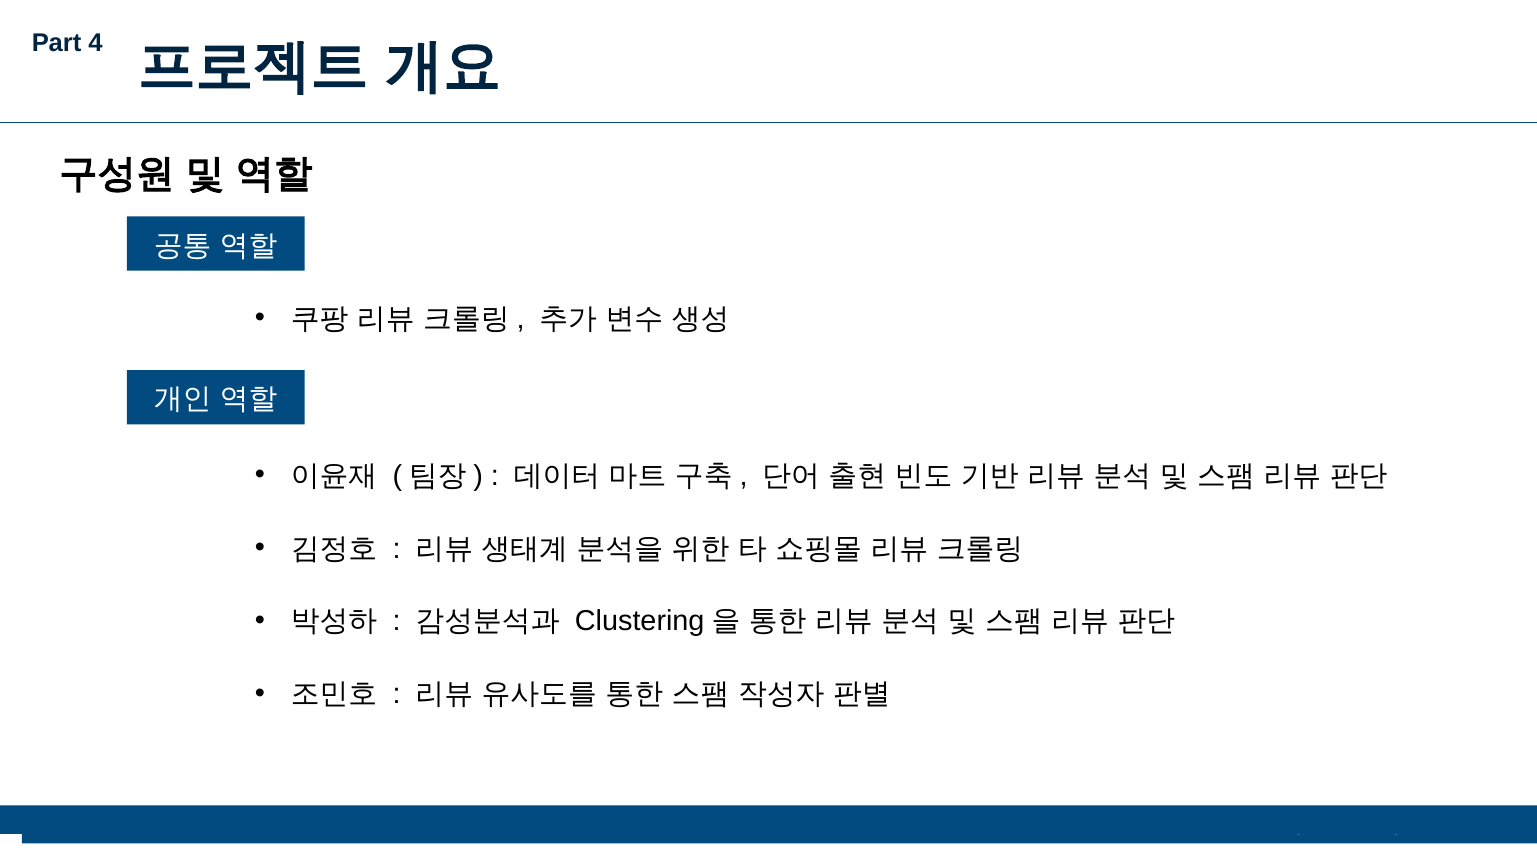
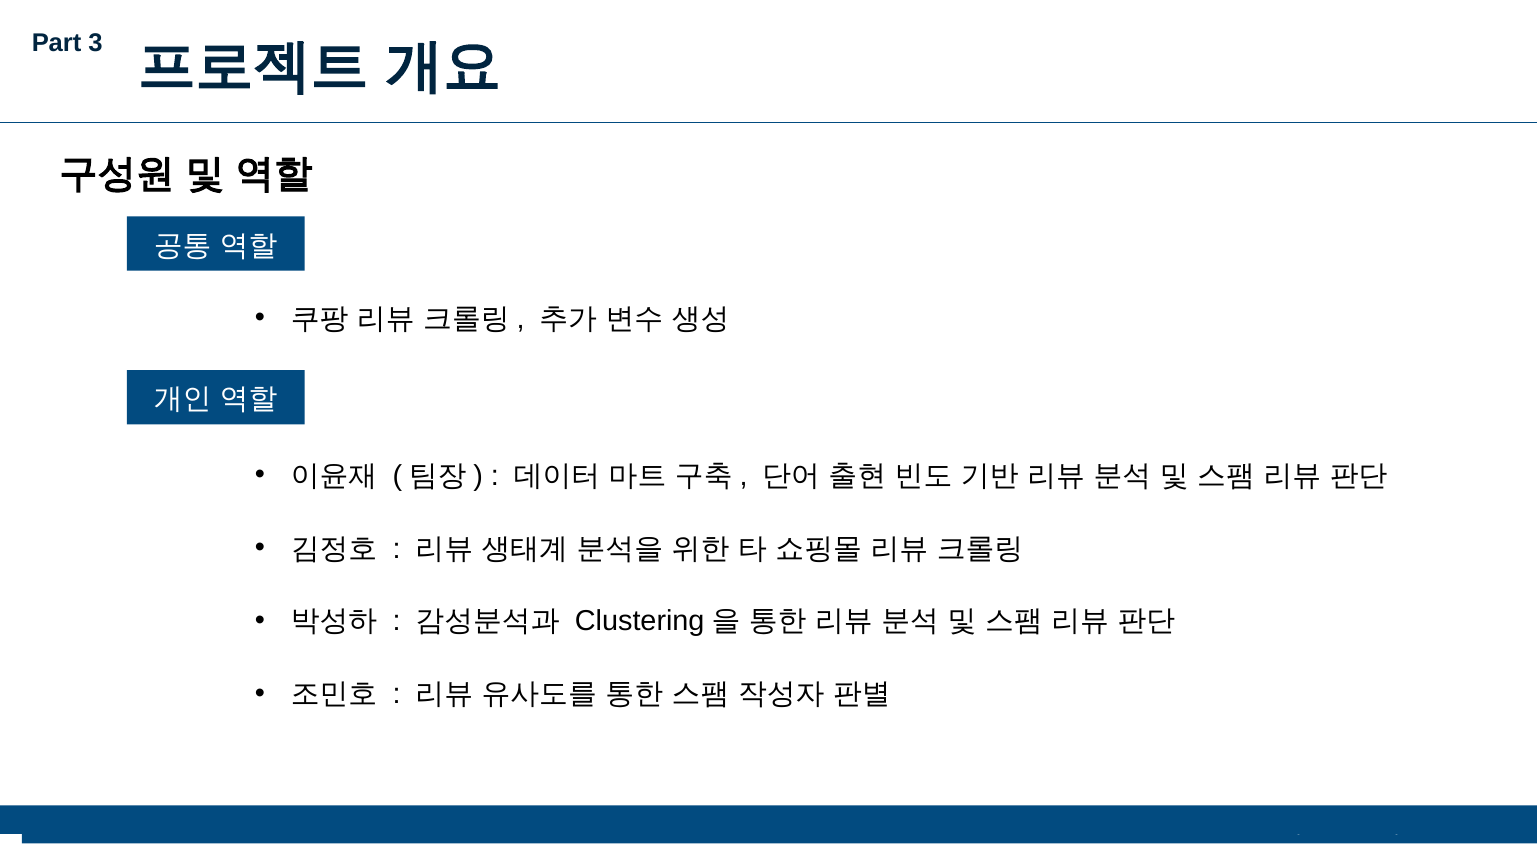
4: 4 -> 3 (96, 43)
